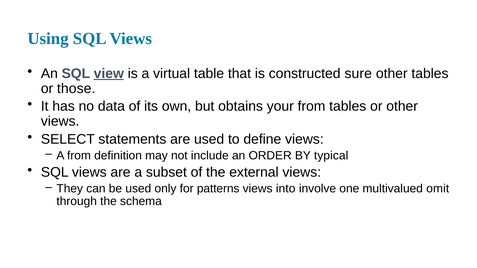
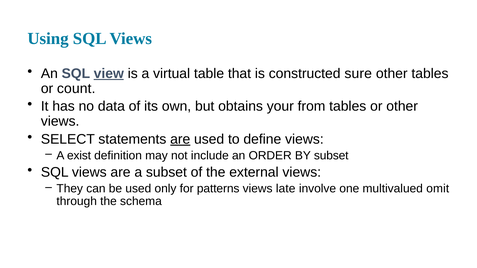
those: those -> count (76, 89)
are underline: none -> present (180, 139)
A from: from -> exist (79, 156)
BY typical: typical -> subset (331, 156)
into: into -> late (286, 189)
